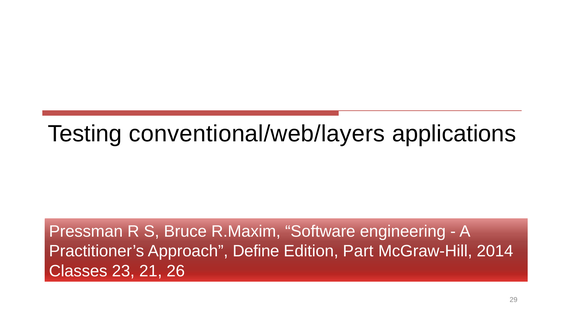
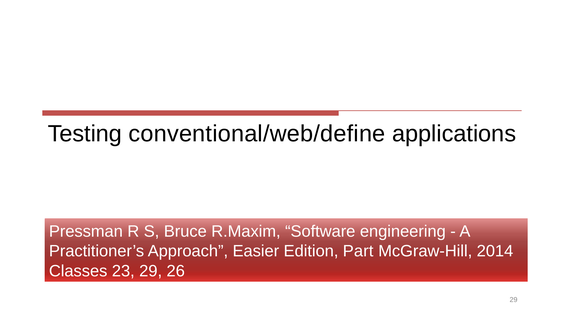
conventional/web/layers: conventional/web/layers -> conventional/web/define (257, 134)
Define: Define -> Easier (256, 251)
23 21: 21 -> 29 (151, 271)
